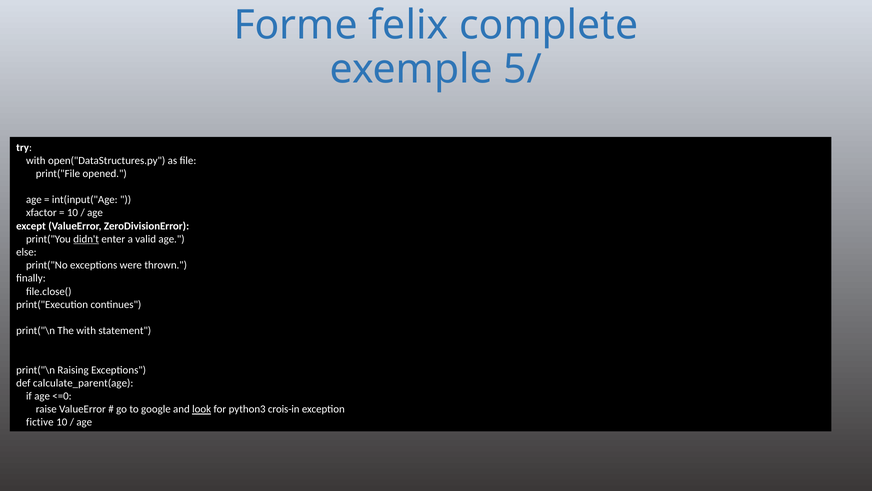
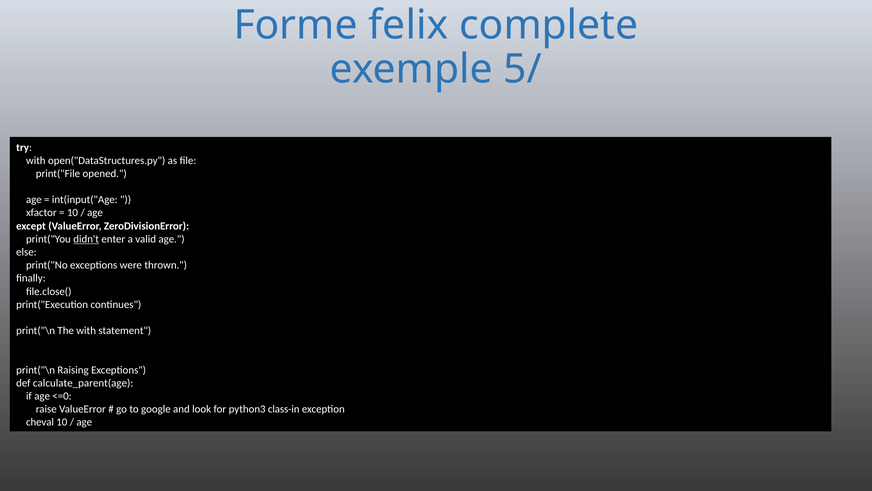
look underline: present -> none (202, 409)
crois-in: crois-in -> class-in (284, 409)
fictive: fictive -> cheval (40, 422)
